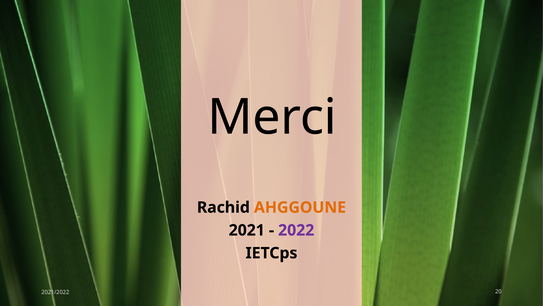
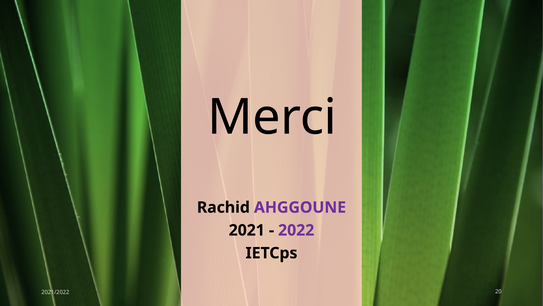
AHGGOUNE colour: orange -> purple (300, 207)
